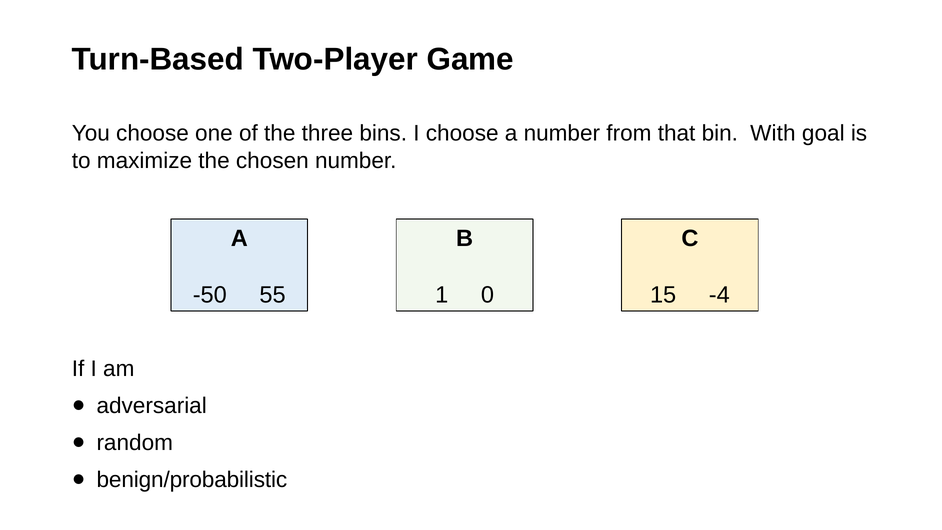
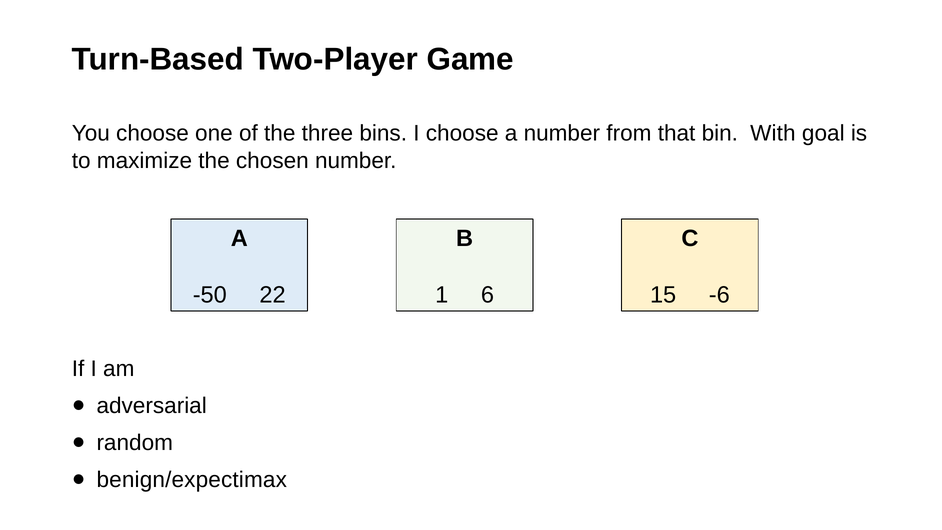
55: 55 -> 22 (272, 295)
0: 0 -> 6 (487, 295)
-4: -4 -> -6 (719, 295)
benign/probabilistic: benign/probabilistic -> benign/expectimax (192, 479)
